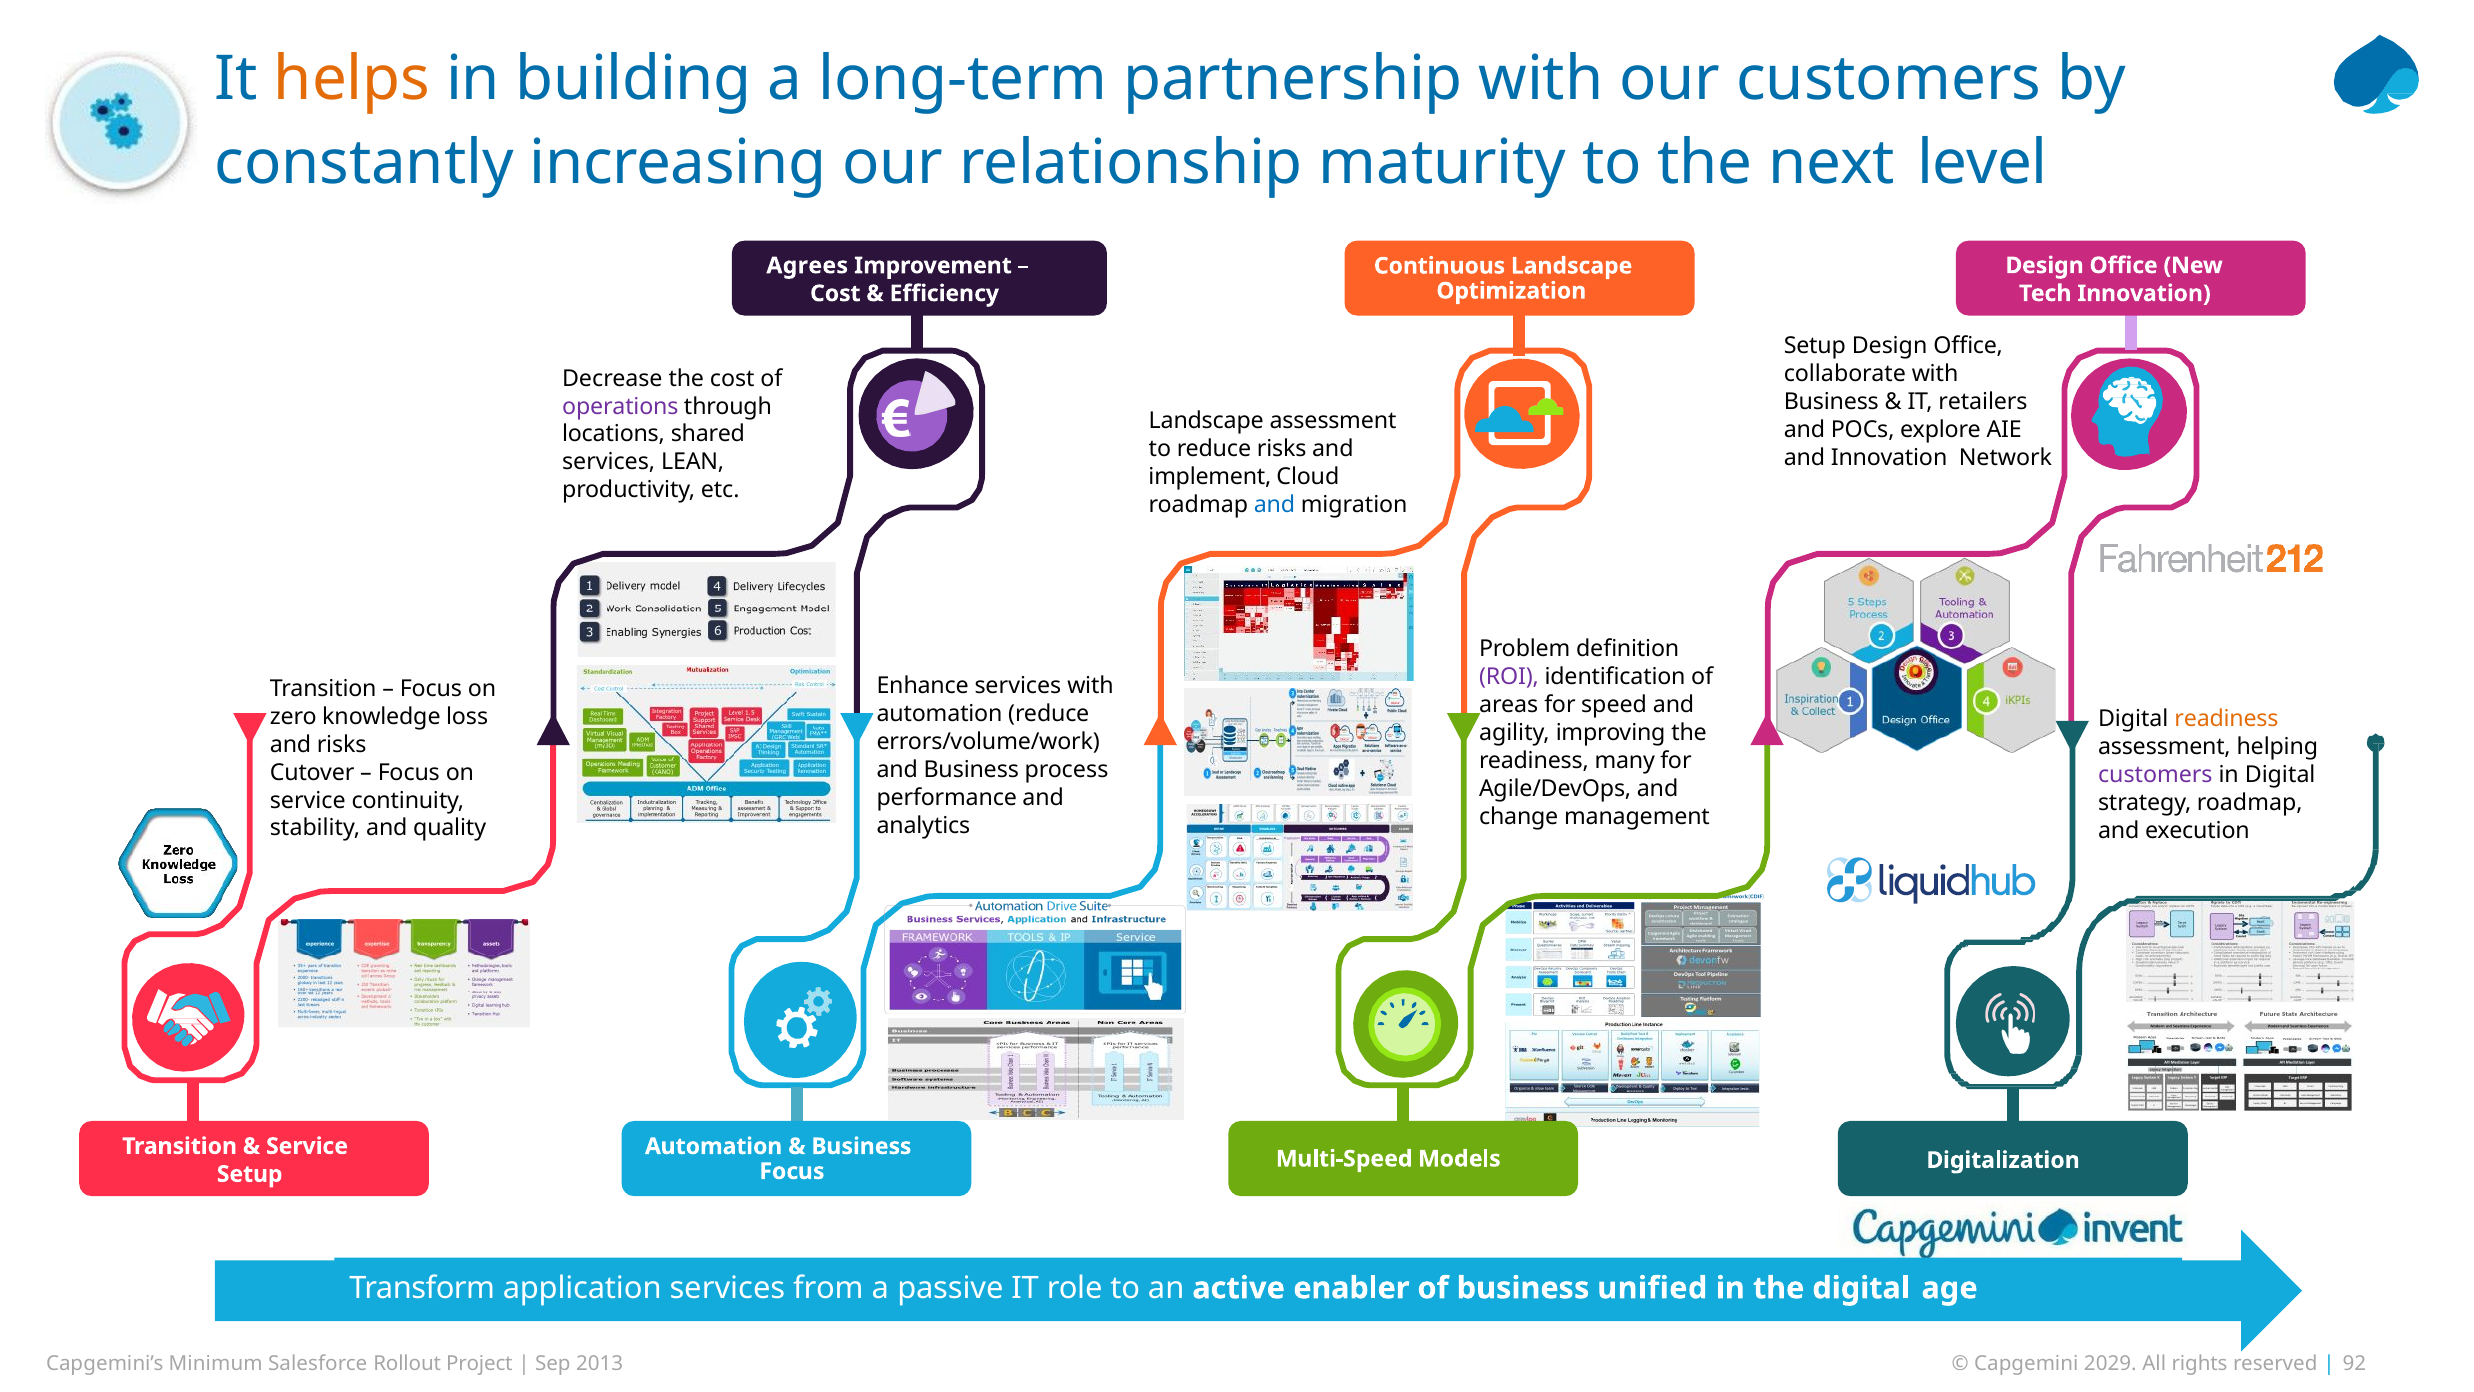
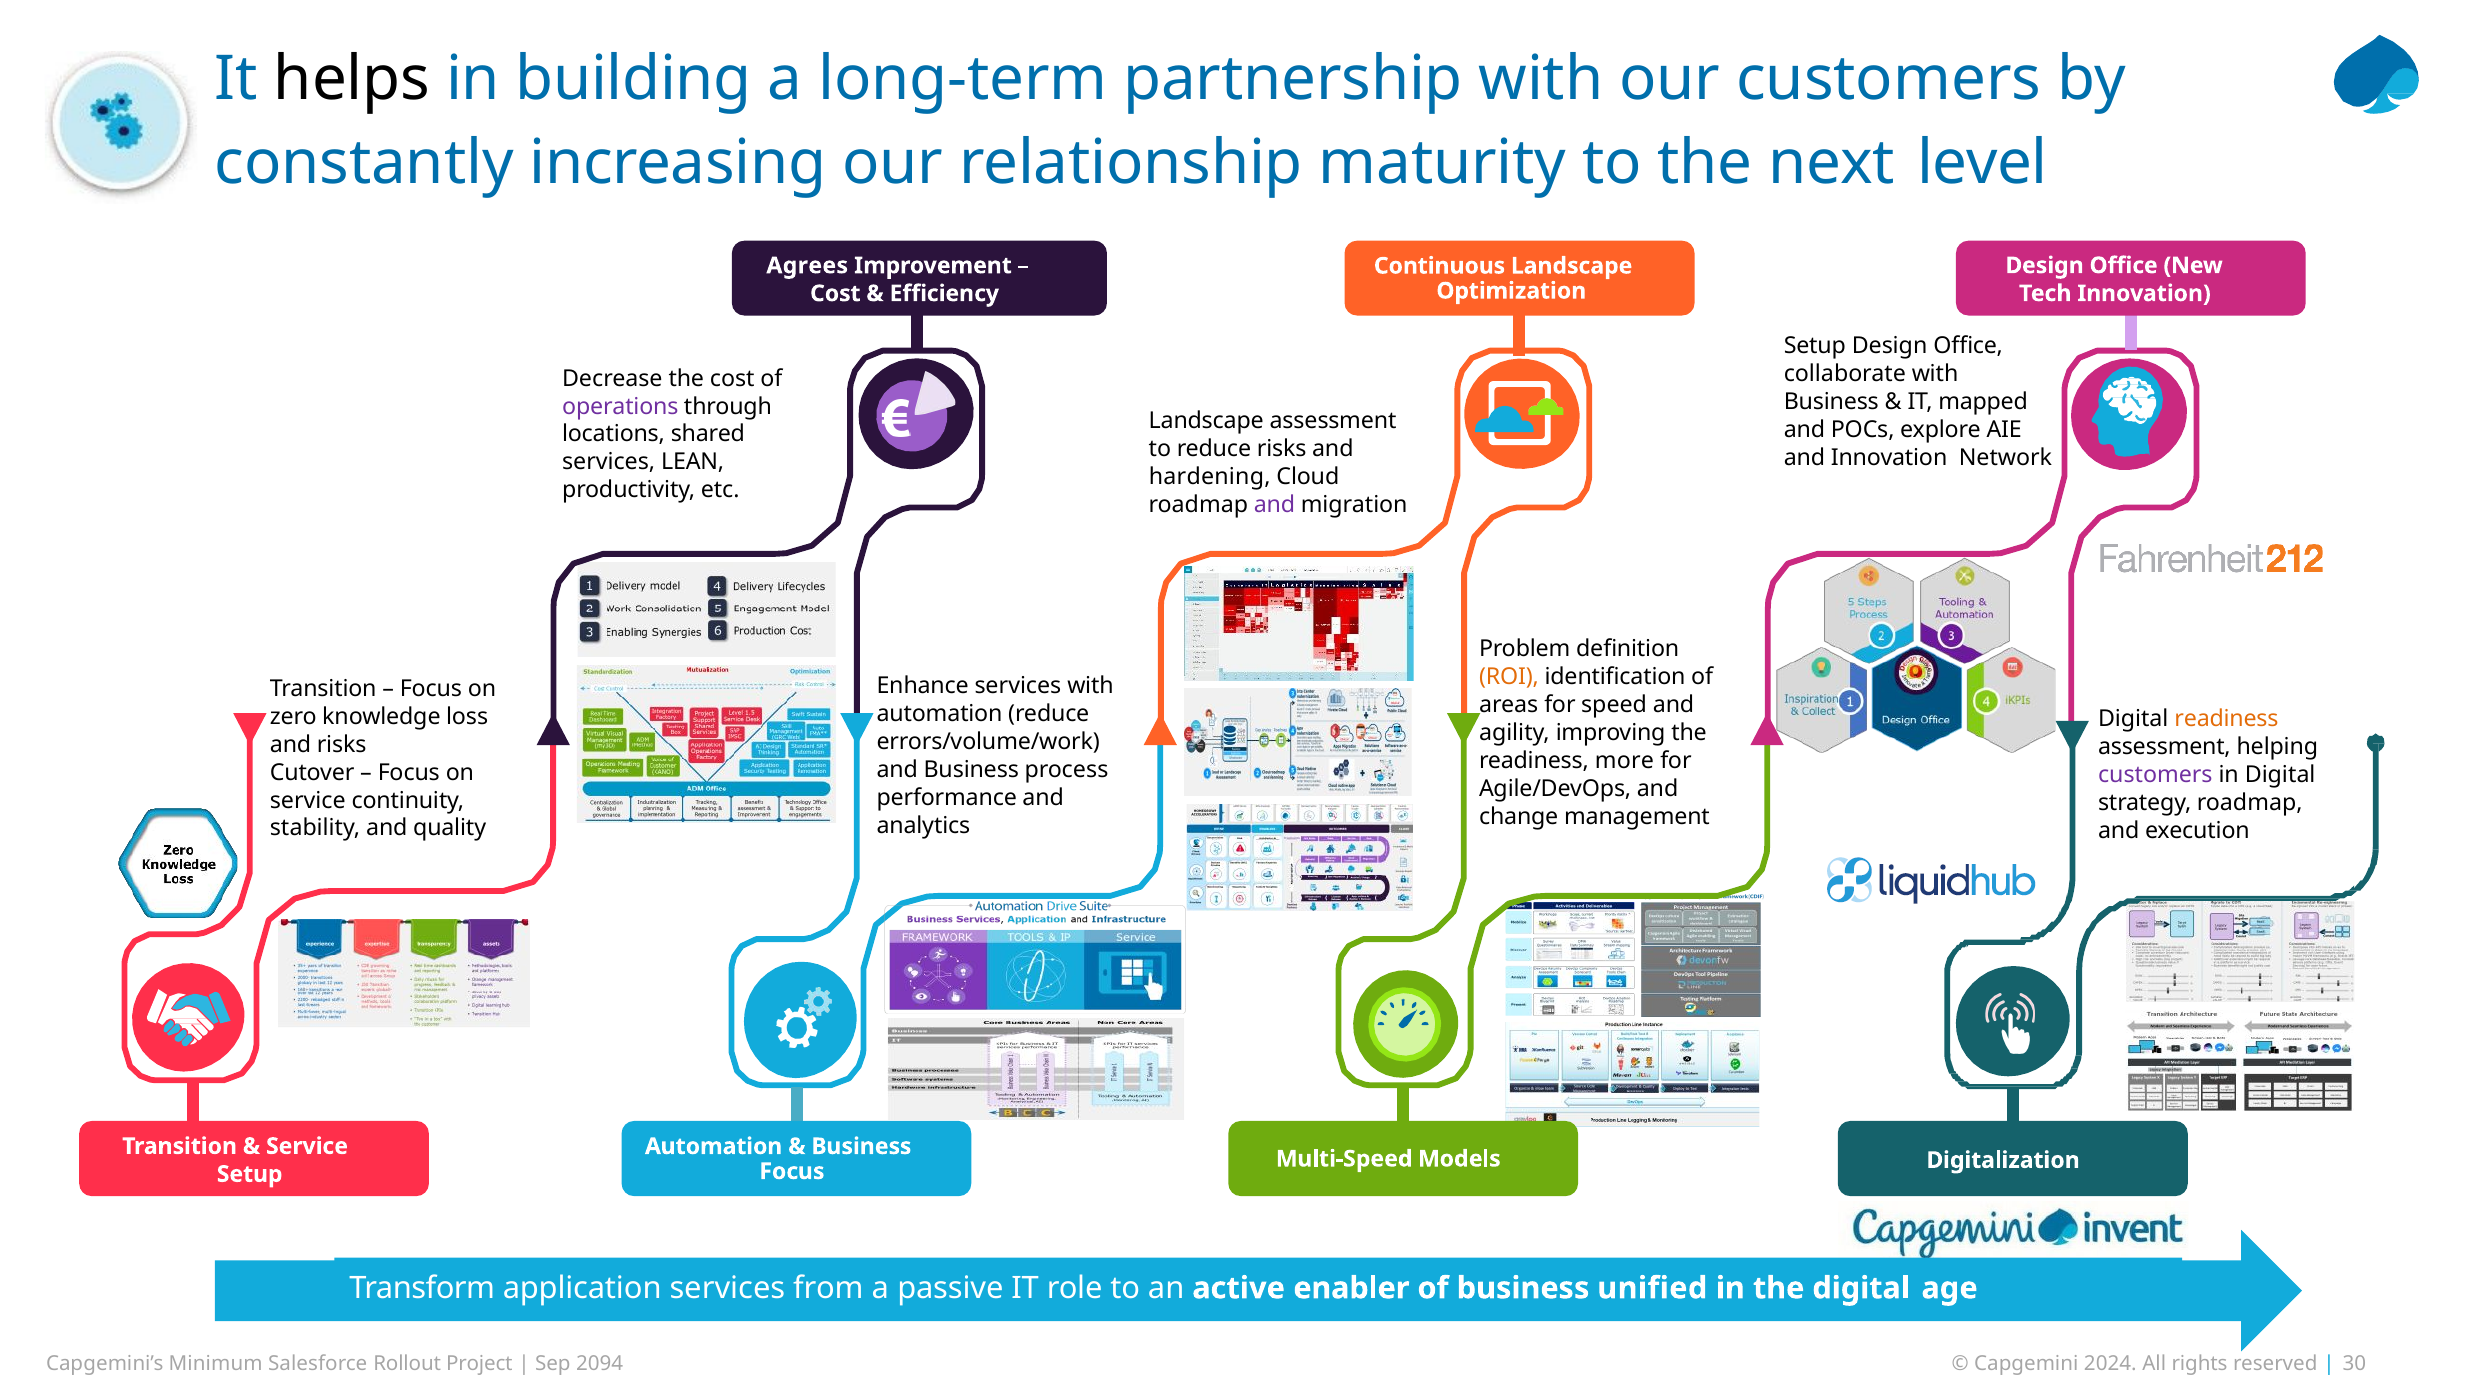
helps colour: orange -> black (352, 79)
retailers: retailers -> mapped (1983, 402)
implement: implement -> hardening (1210, 477)
and colour: blue -> purple (1275, 504)
ROI colour: purple -> orange (1509, 677)
many: many -> more (1625, 761)
2013: 2013 -> 2094 (600, 1363)
2029: 2029 -> 2024 (2110, 1363)
92: 92 -> 30 (2354, 1363)
